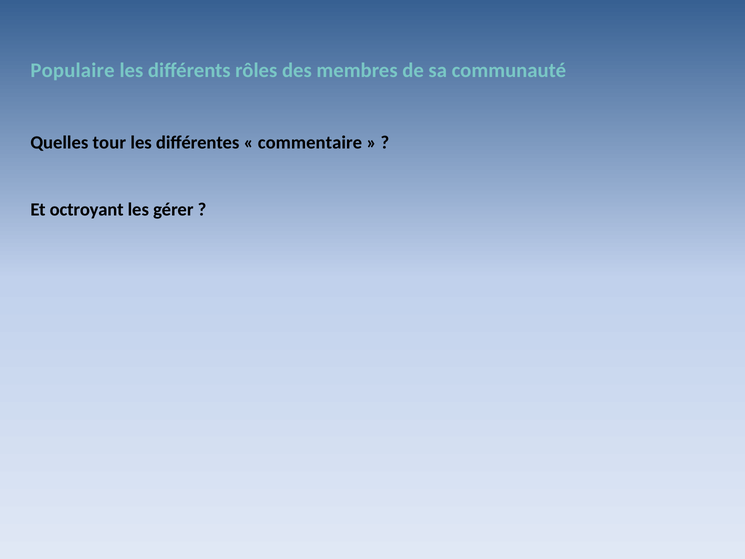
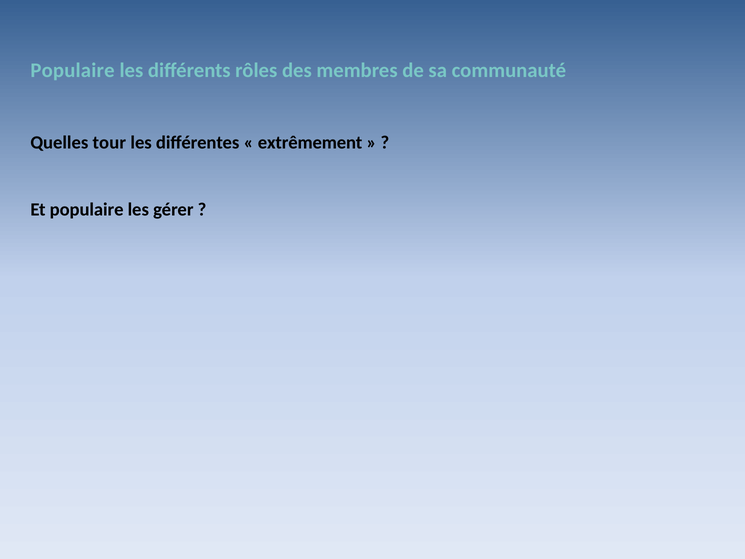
commentaire: commentaire -> extrêmement (310, 142)
Et octroyant: octroyant -> populaire (87, 209)
